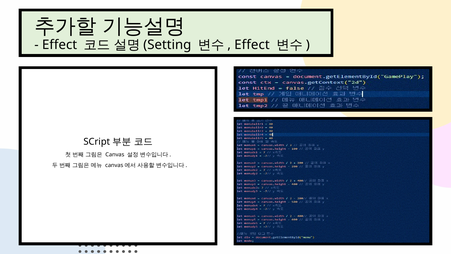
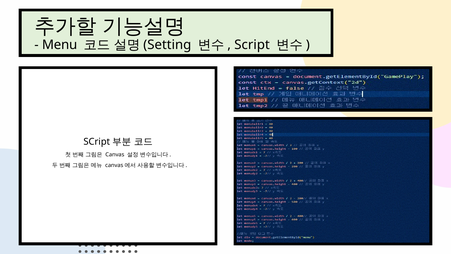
Effect: Effect -> Menu (60, 45)
Effect: Effect -> Script (252, 45)
